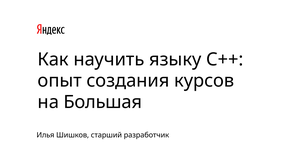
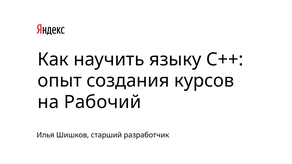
Большая: Большая -> Рабочий (103, 102)
